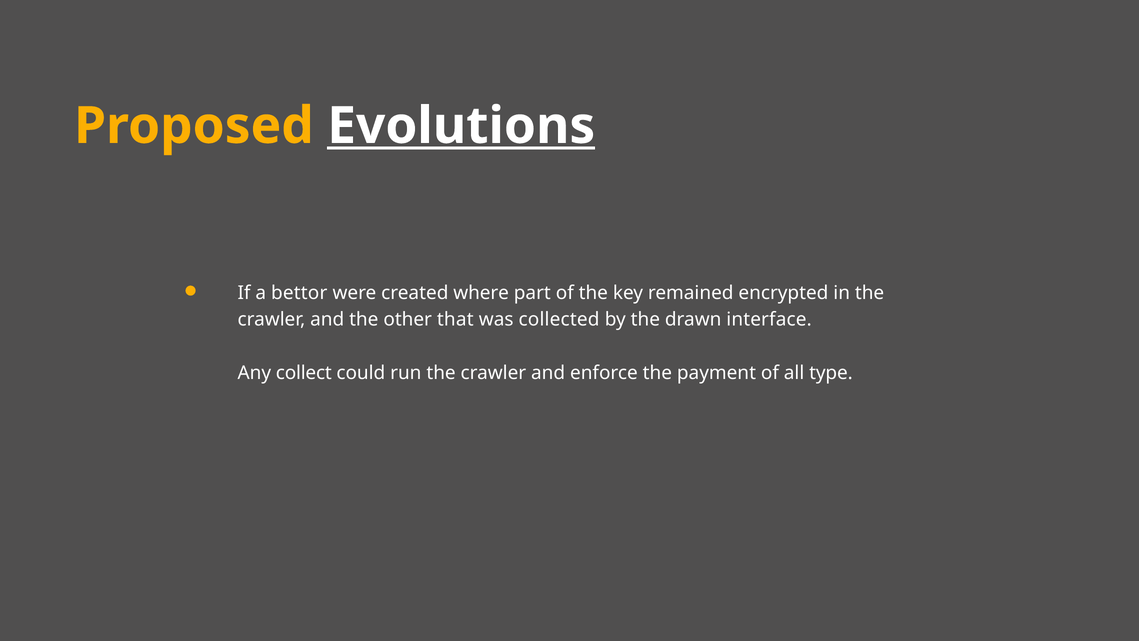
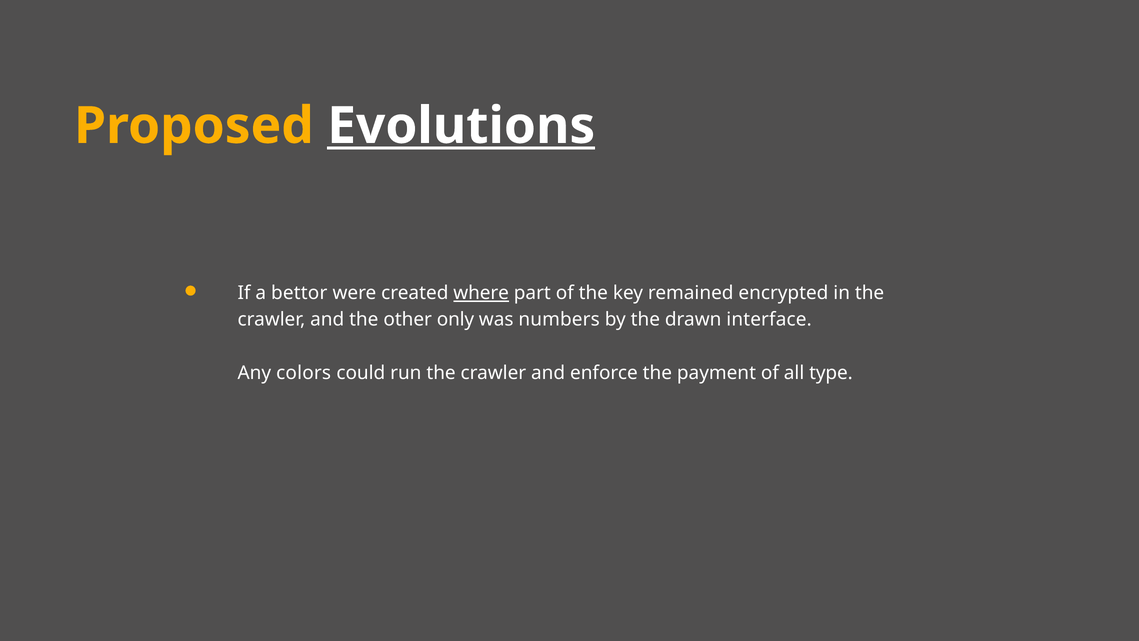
where underline: none -> present (481, 293)
that: that -> only (455, 319)
collected: collected -> numbers (559, 319)
collect: collect -> colors (304, 373)
